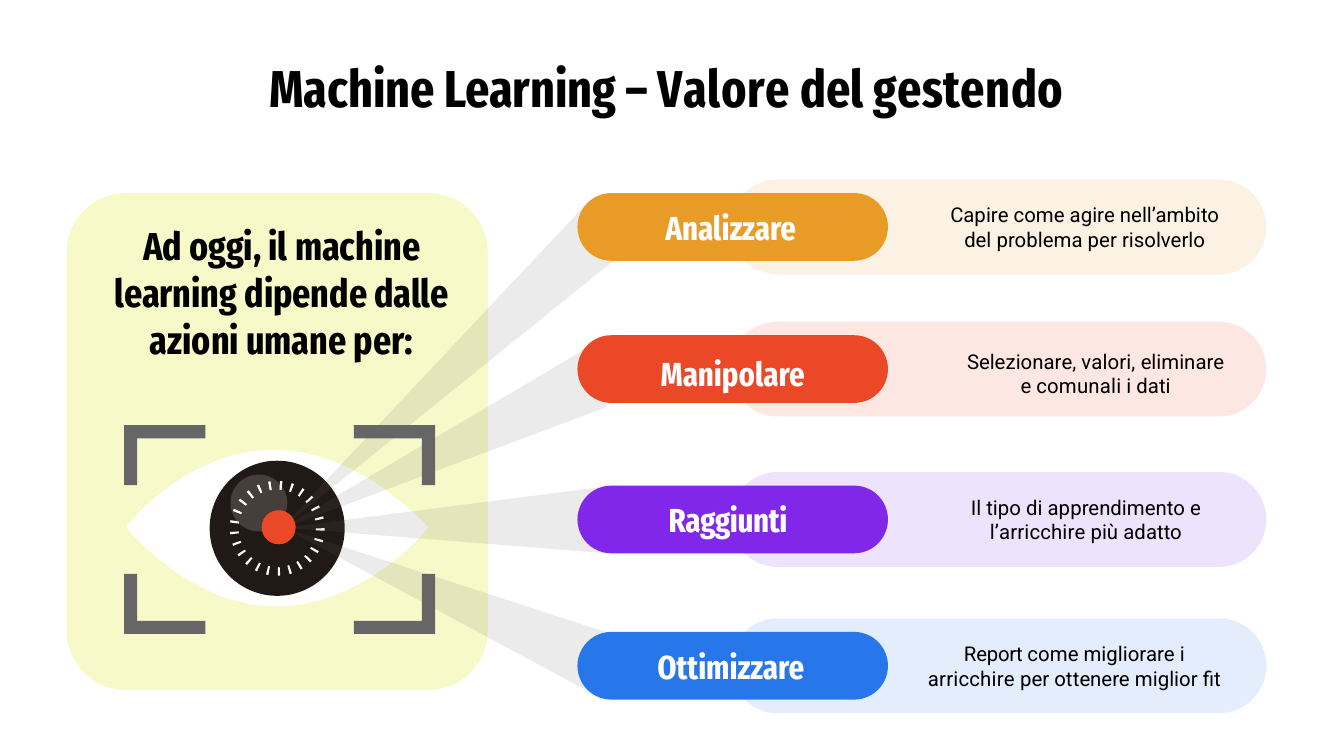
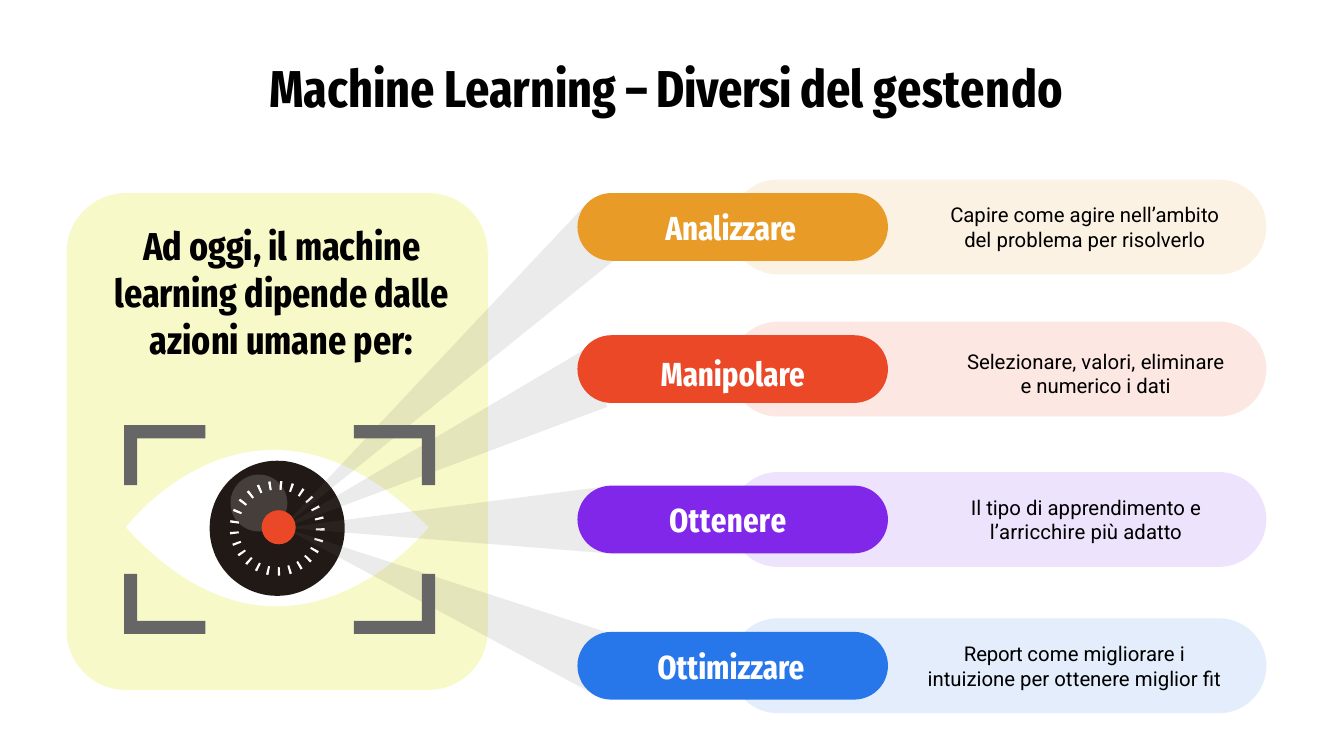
Valore: Valore -> Diversi (725, 91)
comunali: comunali -> numerico (1079, 387)
Raggiunti: Raggiunti -> Ottenere (728, 522)
arricchire: arricchire -> intuizione (971, 679)
